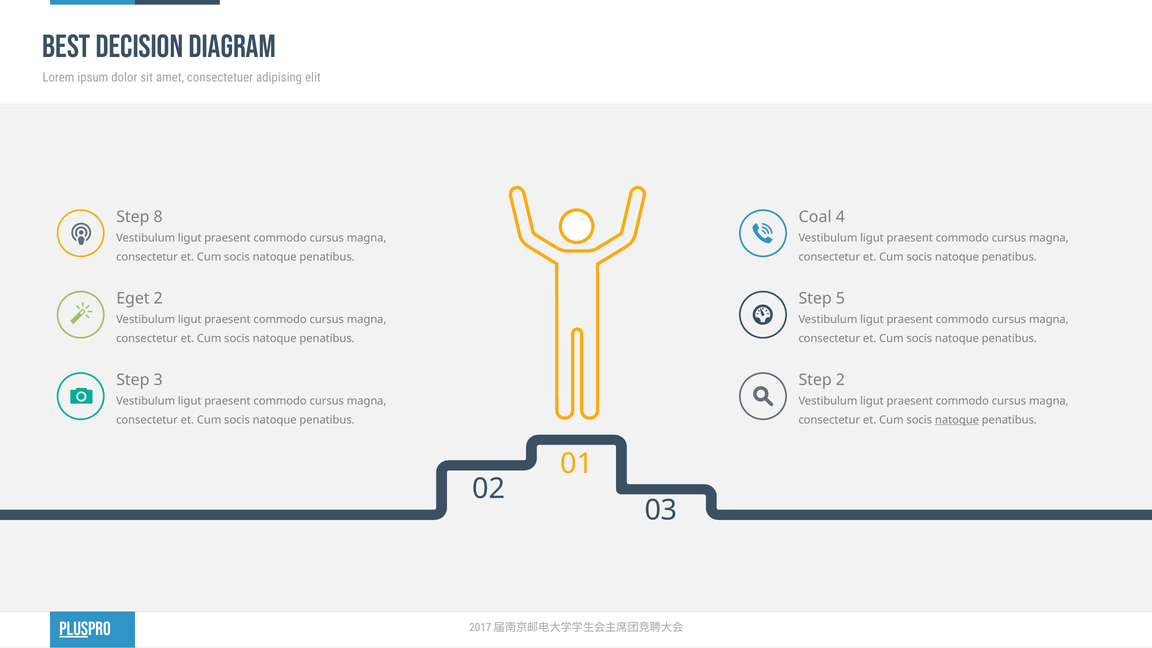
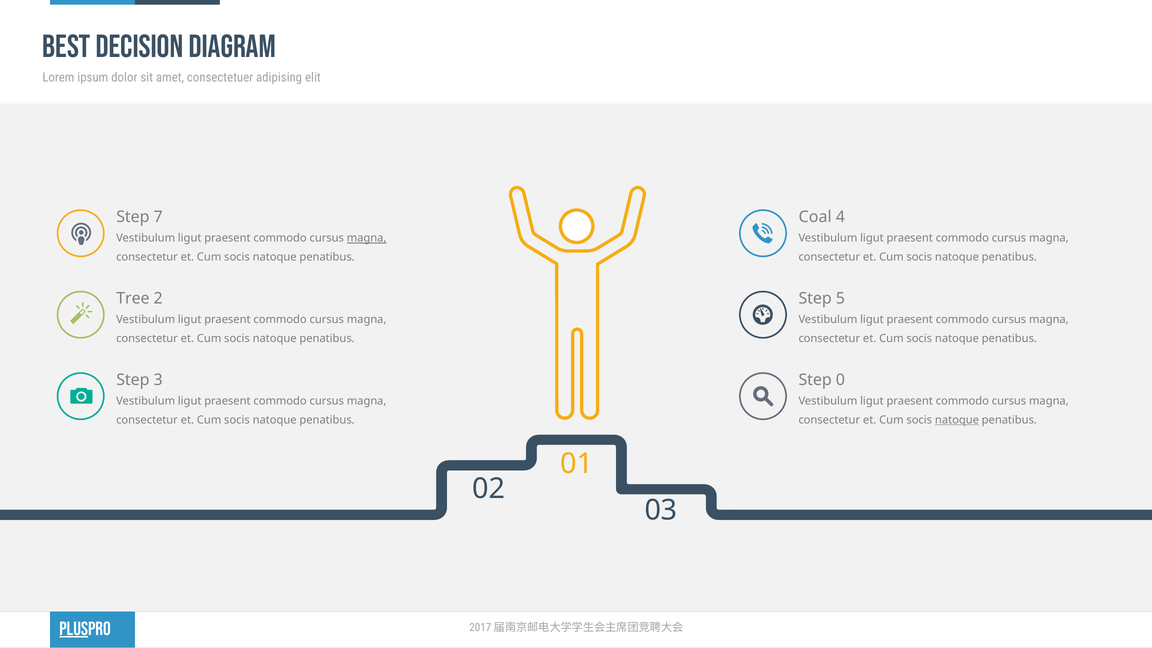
8: 8 -> 7 (158, 217)
magna underline: none -> present (367, 238)
Eget: Eget -> Tree (133, 299)
Step 2: 2 -> 0 (840, 380)
